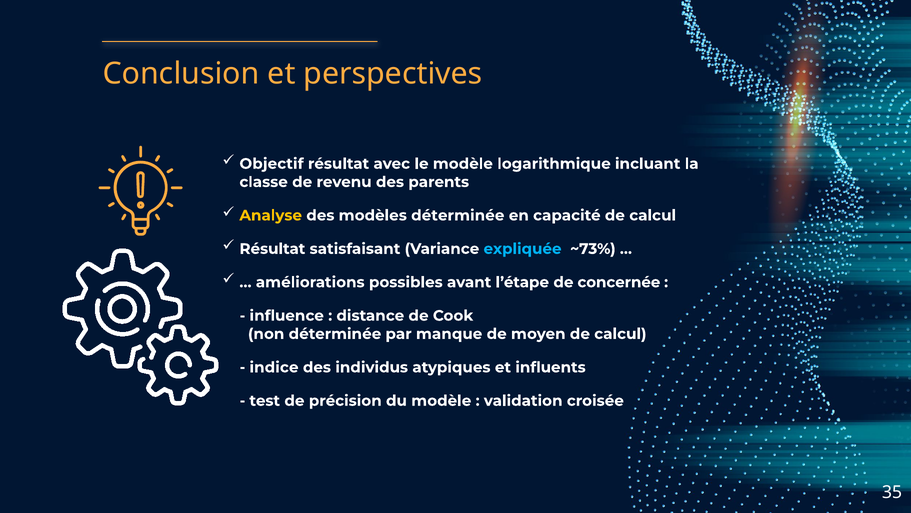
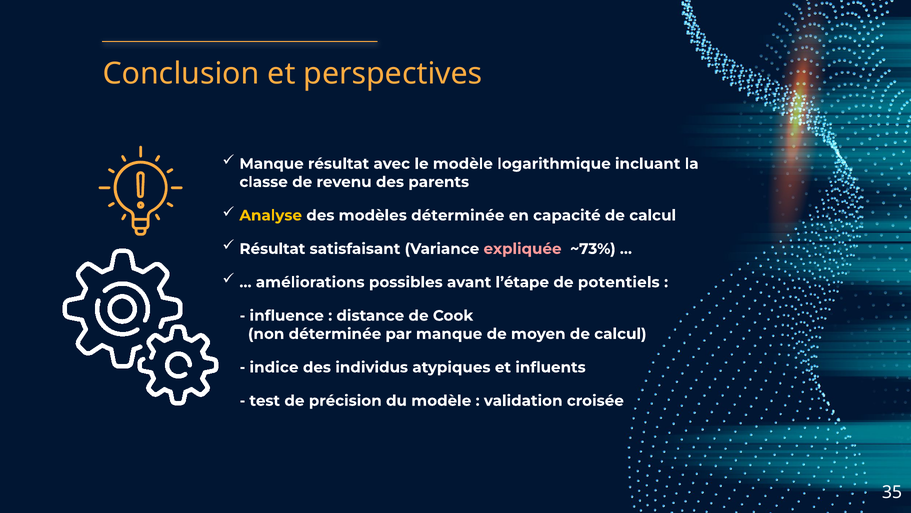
Objectif: Objectif -> Manque (272, 164)
expliquée colour: light blue -> pink (523, 249)
concernée: concernée -> potentiels (619, 282)
